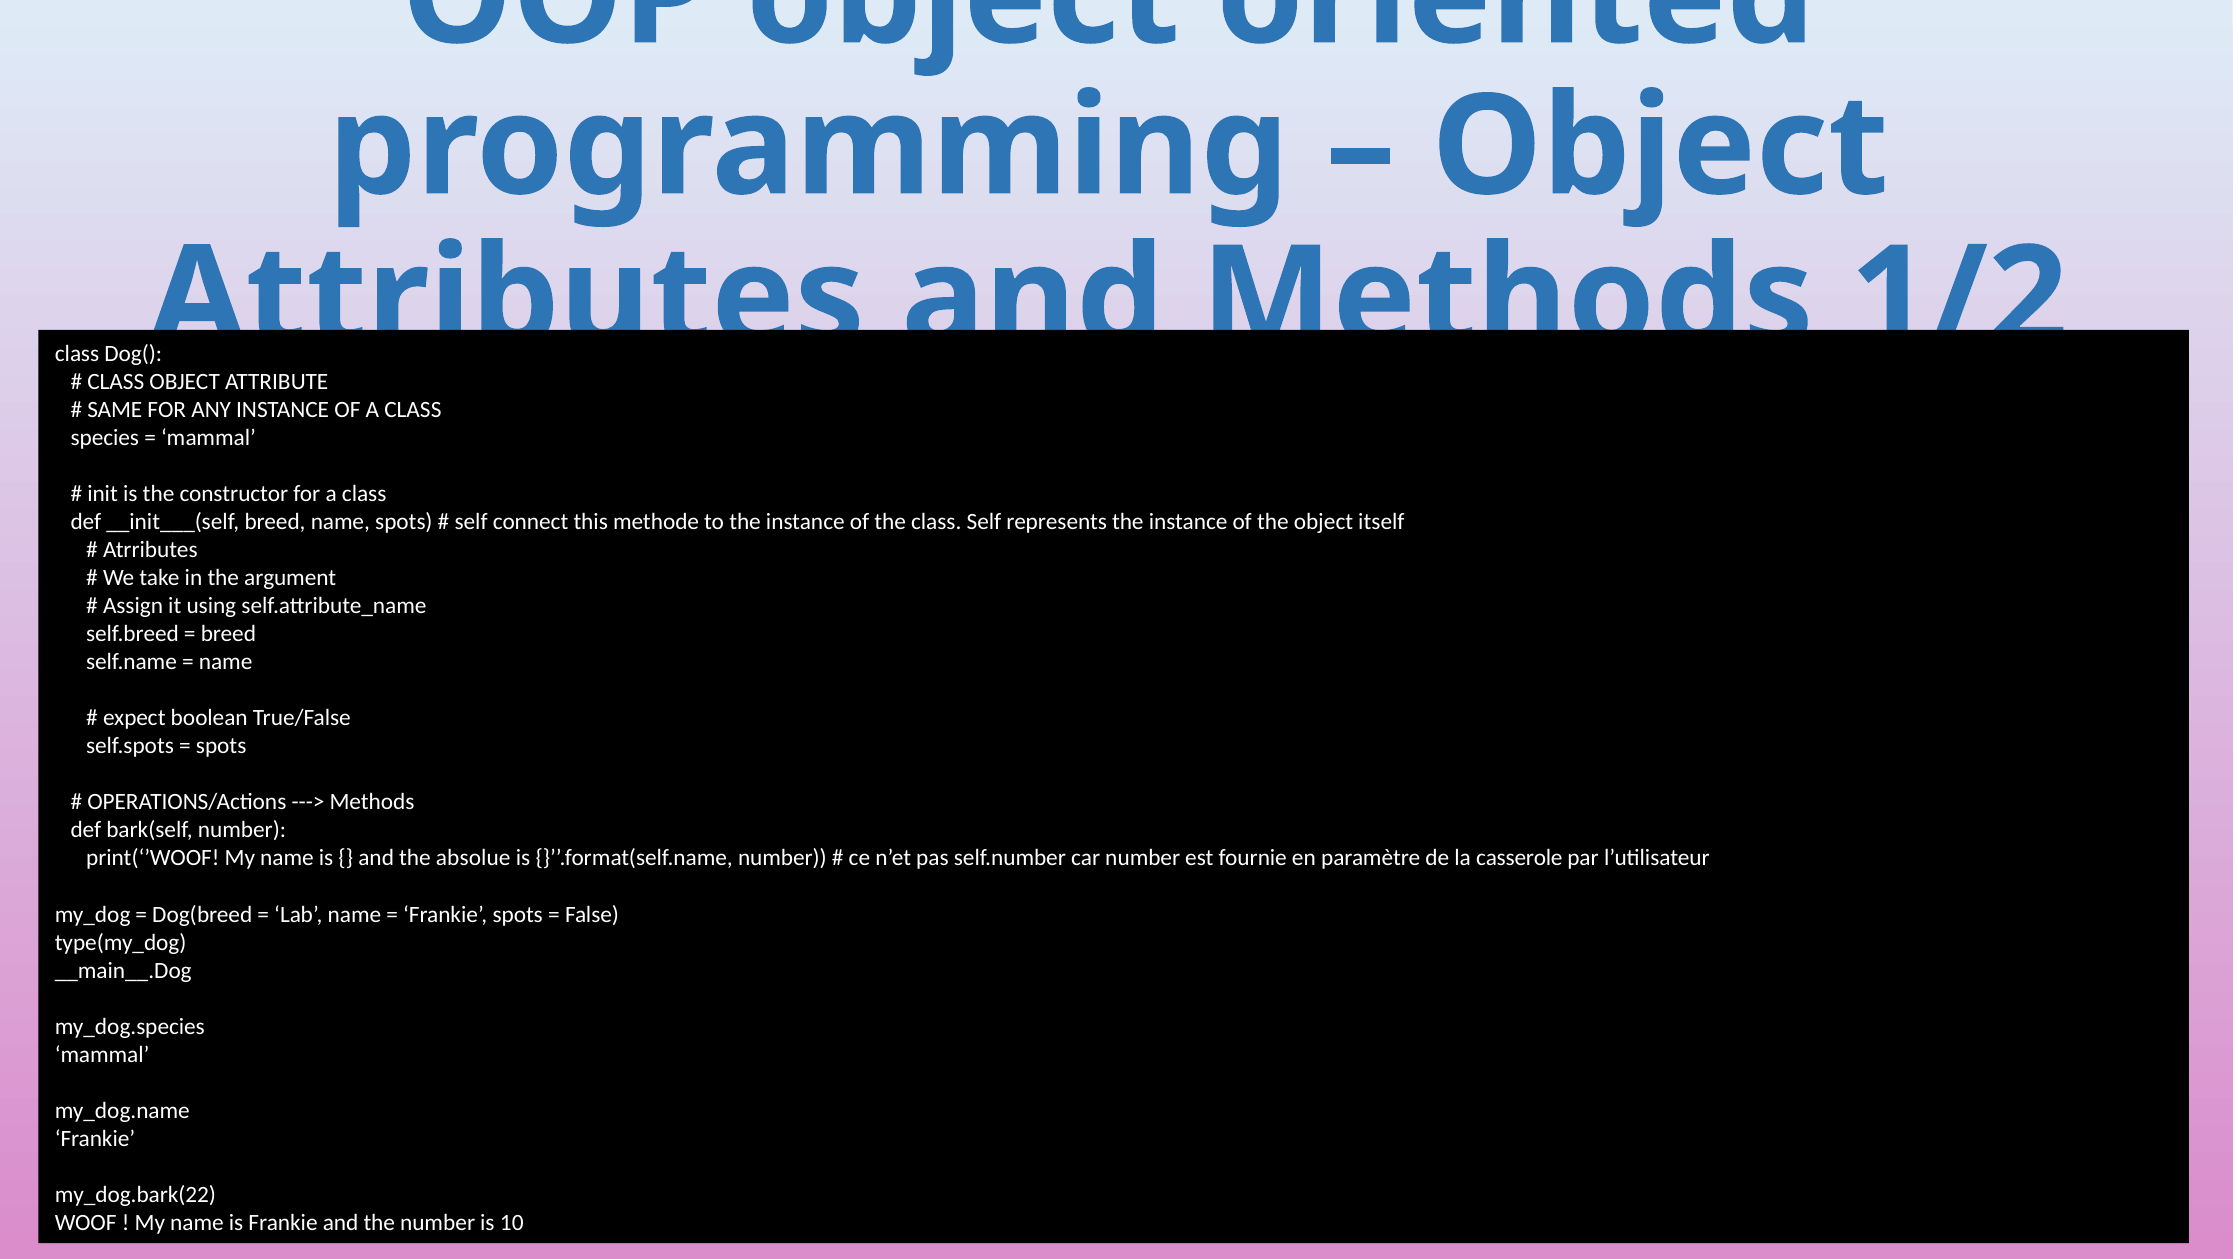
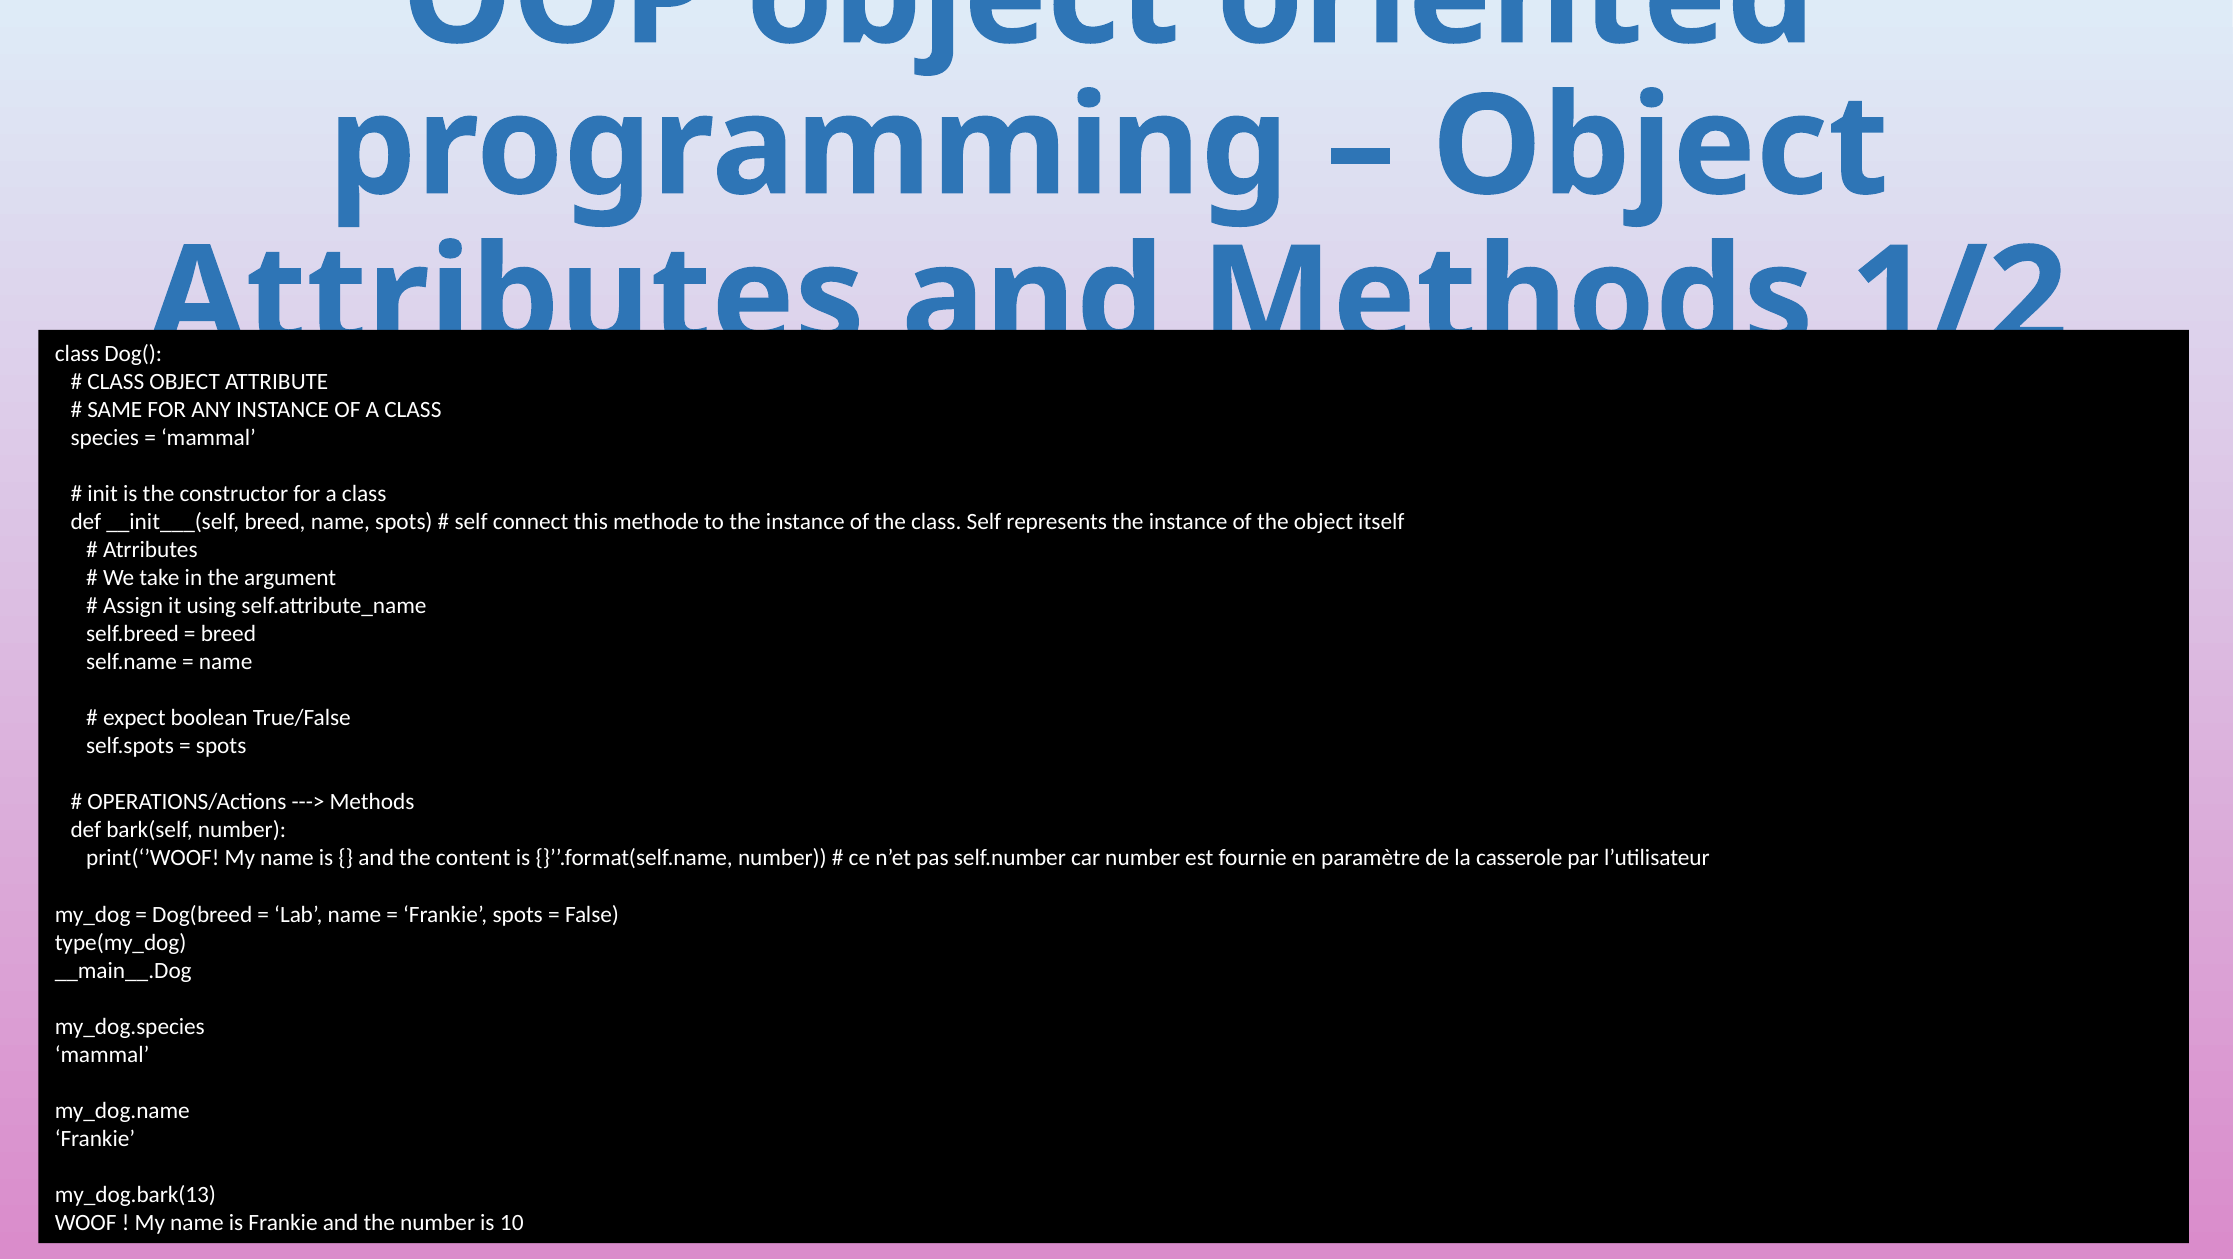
absolue: absolue -> content (473, 858)
my_dog.bark(22: my_dog.bark(22 -> my_dog.bark(13 (135, 1194)
